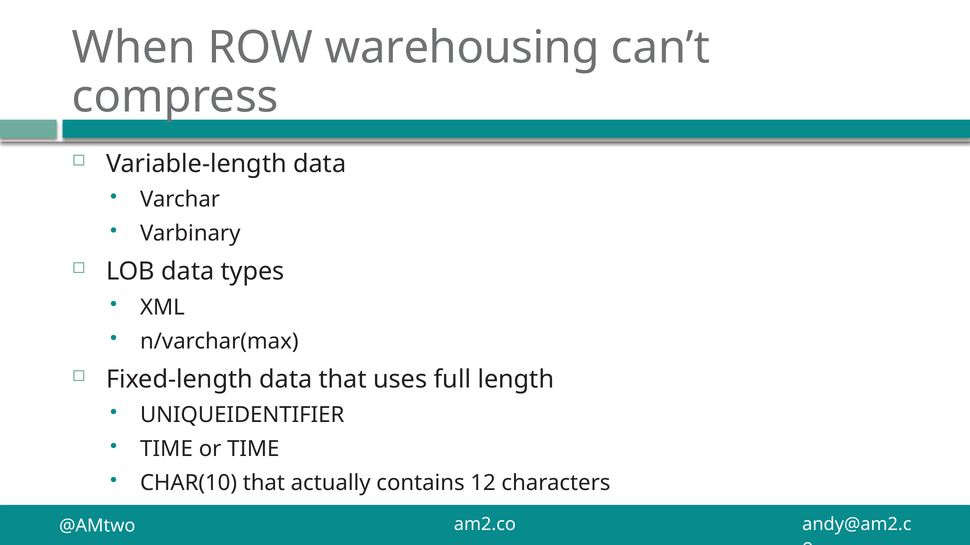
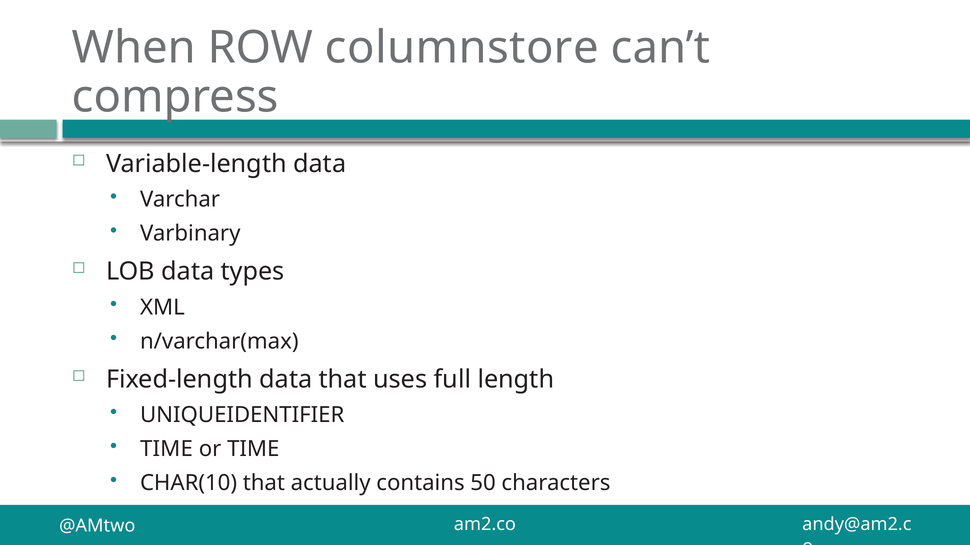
warehousing: warehousing -> columnstore (462, 48)
12: 12 -> 50 (483, 484)
